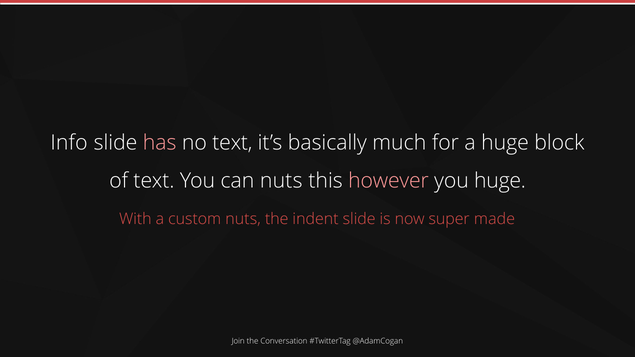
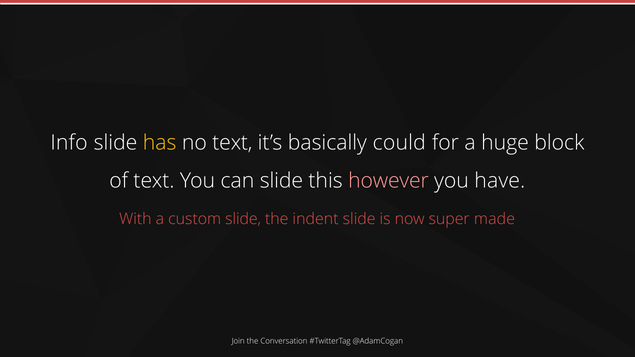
has colour: pink -> yellow (160, 143)
much: much -> could (399, 143)
can nuts: nuts -> slide (281, 181)
you huge: huge -> have (500, 181)
custom nuts: nuts -> slide (243, 219)
